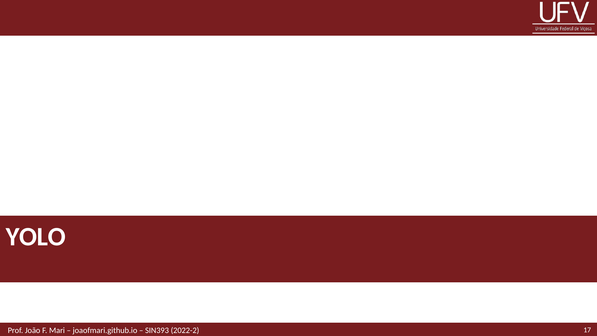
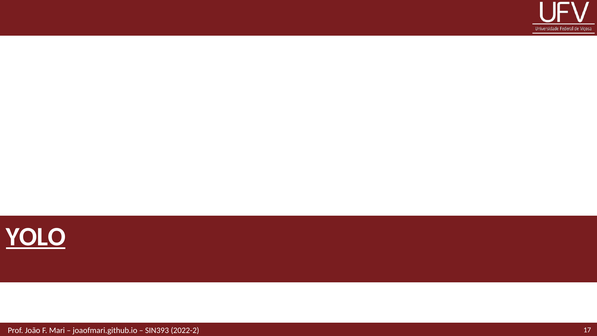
YOLO underline: none -> present (36, 237)
